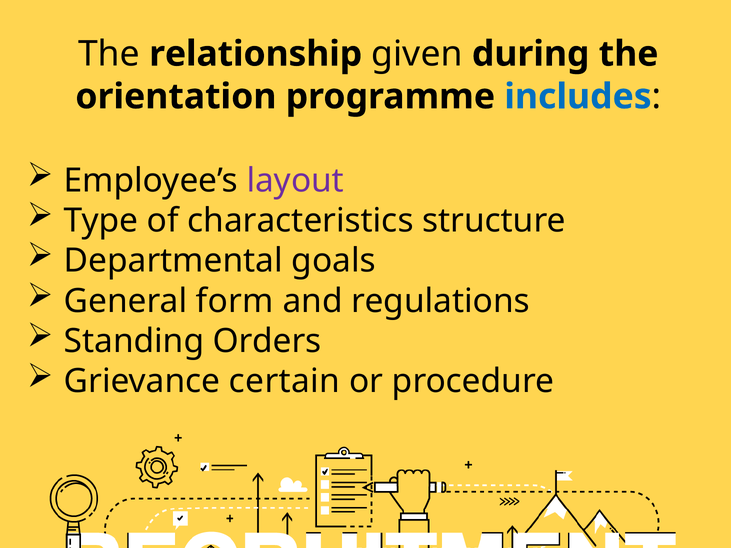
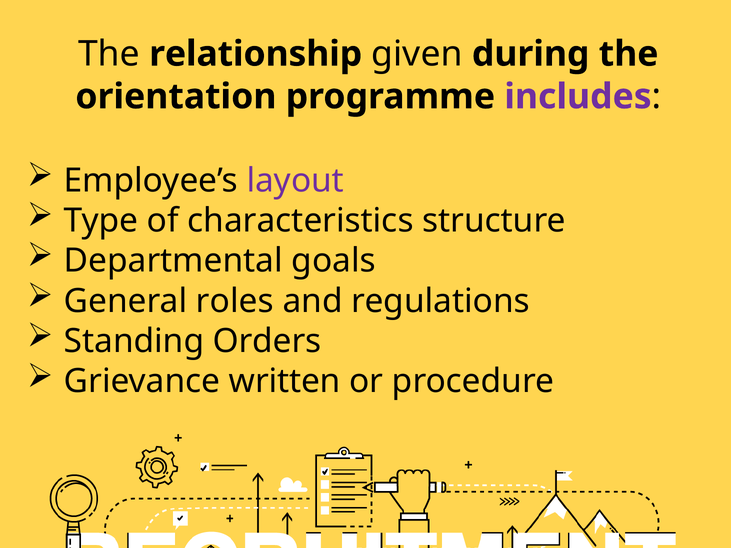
includes colour: blue -> purple (578, 97)
form: form -> roles (235, 301)
certain: certain -> written (285, 382)
